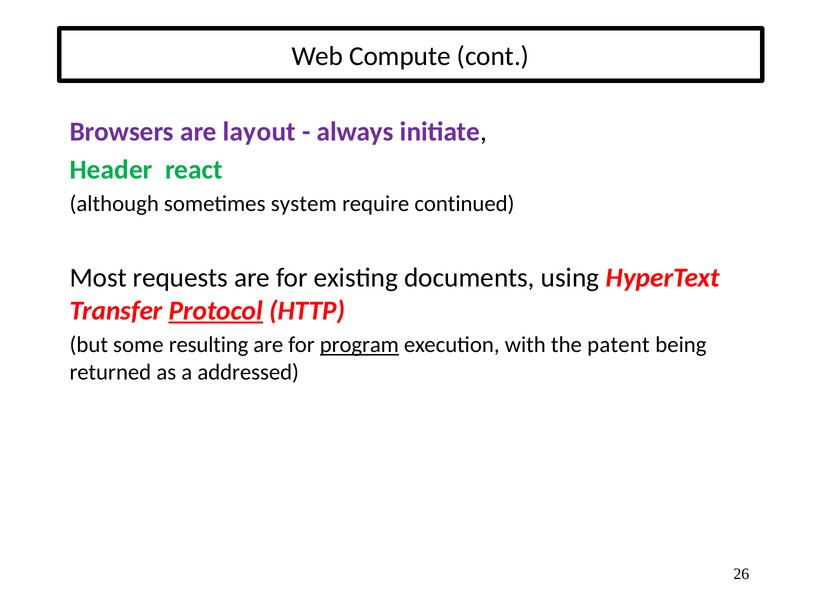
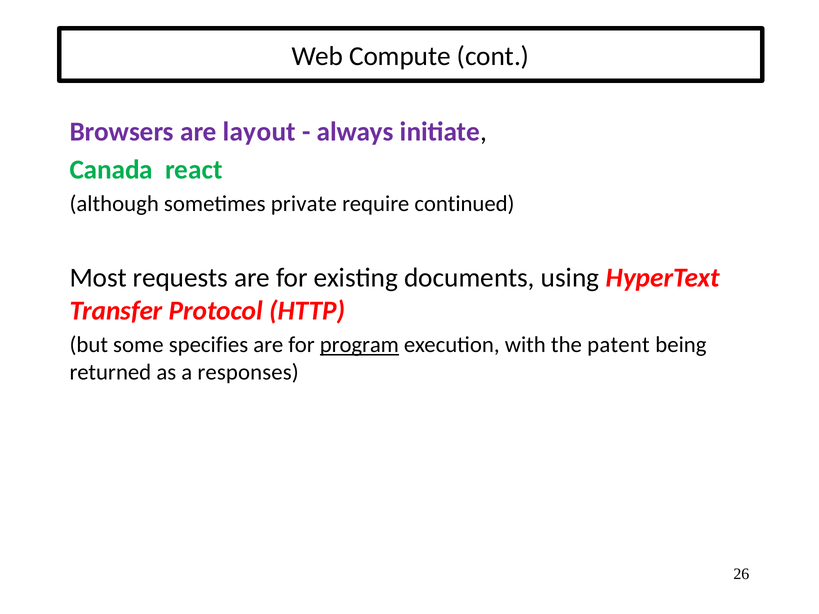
Header: Header -> Canada (111, 170)
system: system -> private (304, 204)
Protocol underline: present -> none (216, 311)
resulting: resulting -> specifies (208, 345)
addressed: addressed -> responses (248, 372)
